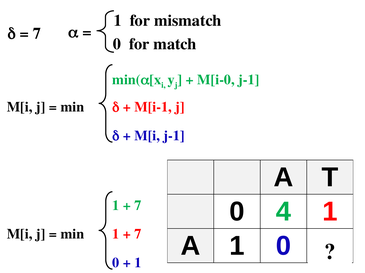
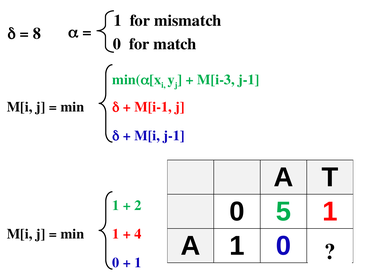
7: 7 -> 8 (37, 34)
M[i-0: M[i-0 -> M[i-3 (216, 80)
4: 4 -> 5 (283, 212)
7: 7 -> 2 (138, 206)
7: 7 -> 4 (138, 235)
